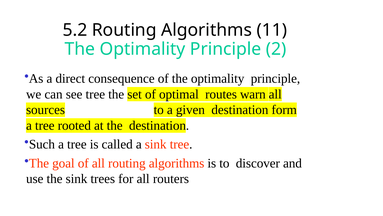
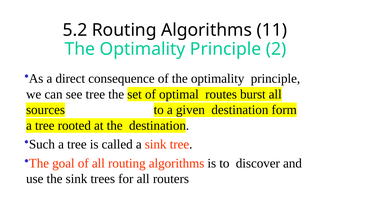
warn: warn -> burst (253, 94)
